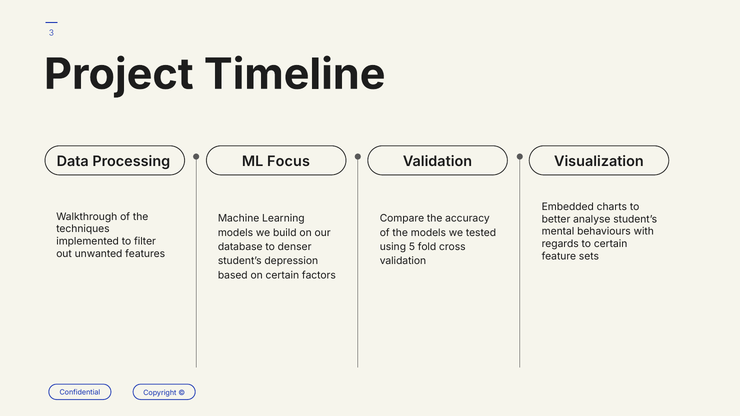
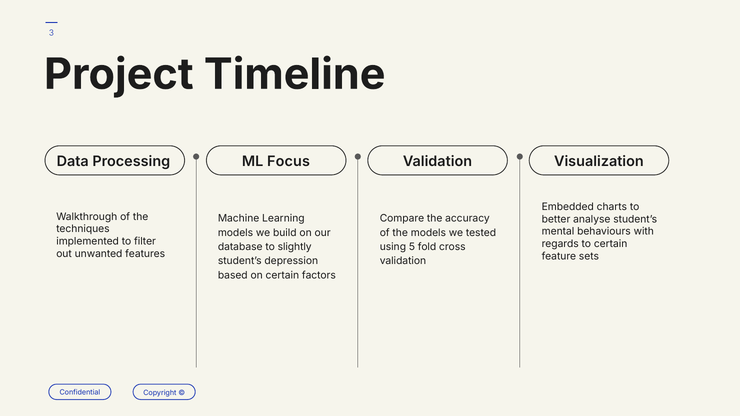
denser: denser -> slightly (295, 247)
